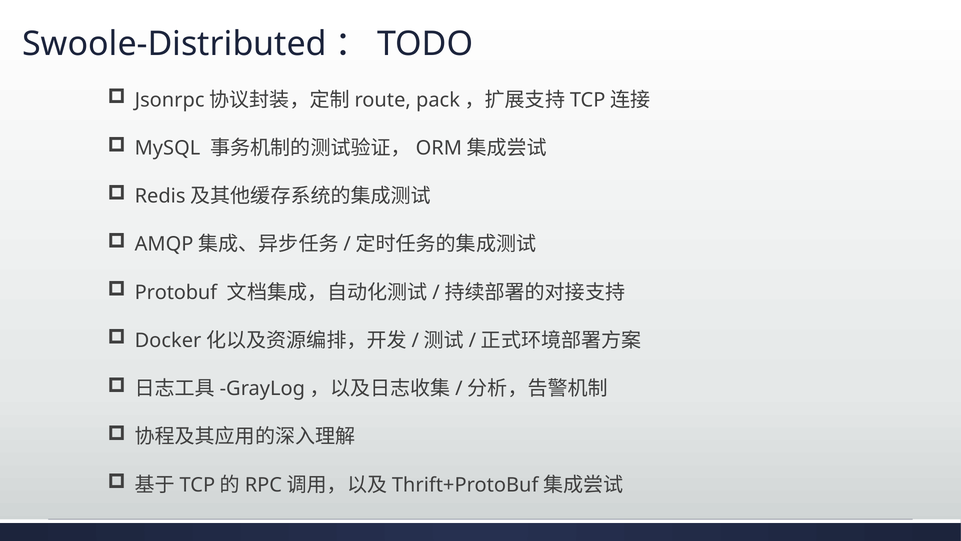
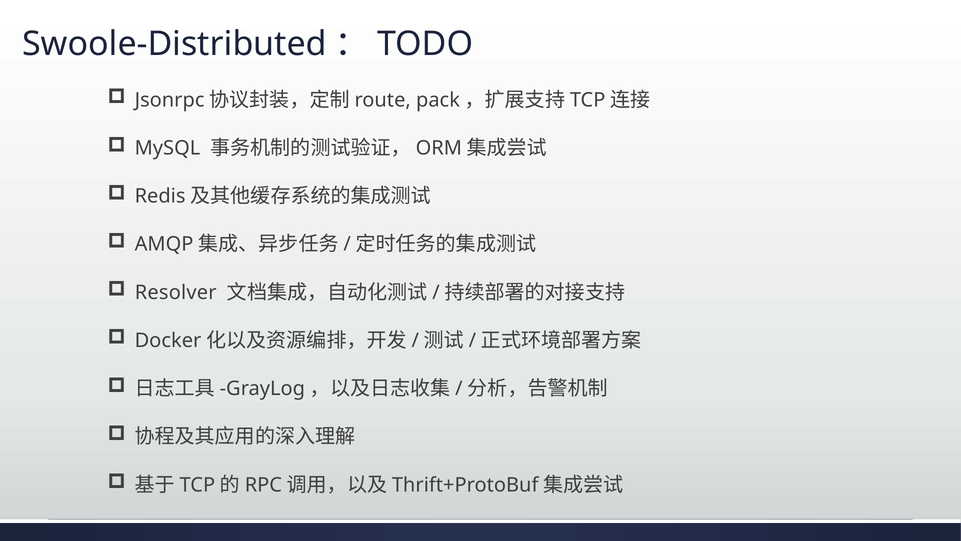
Protobuf: Protobuf -> Resolver (176, 292)
